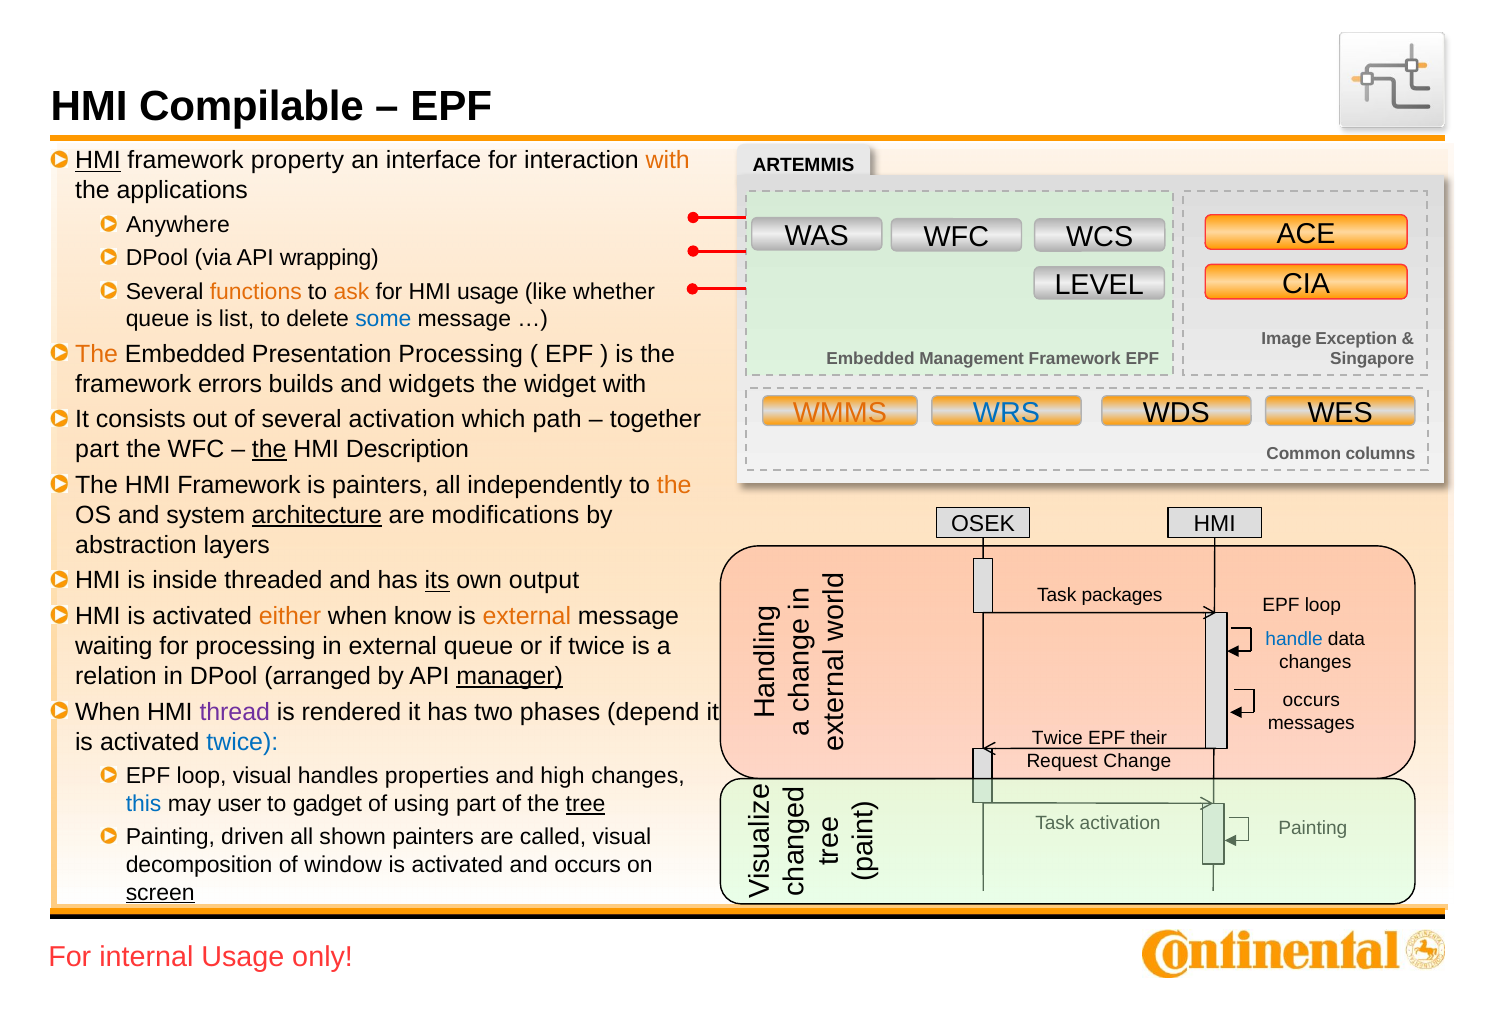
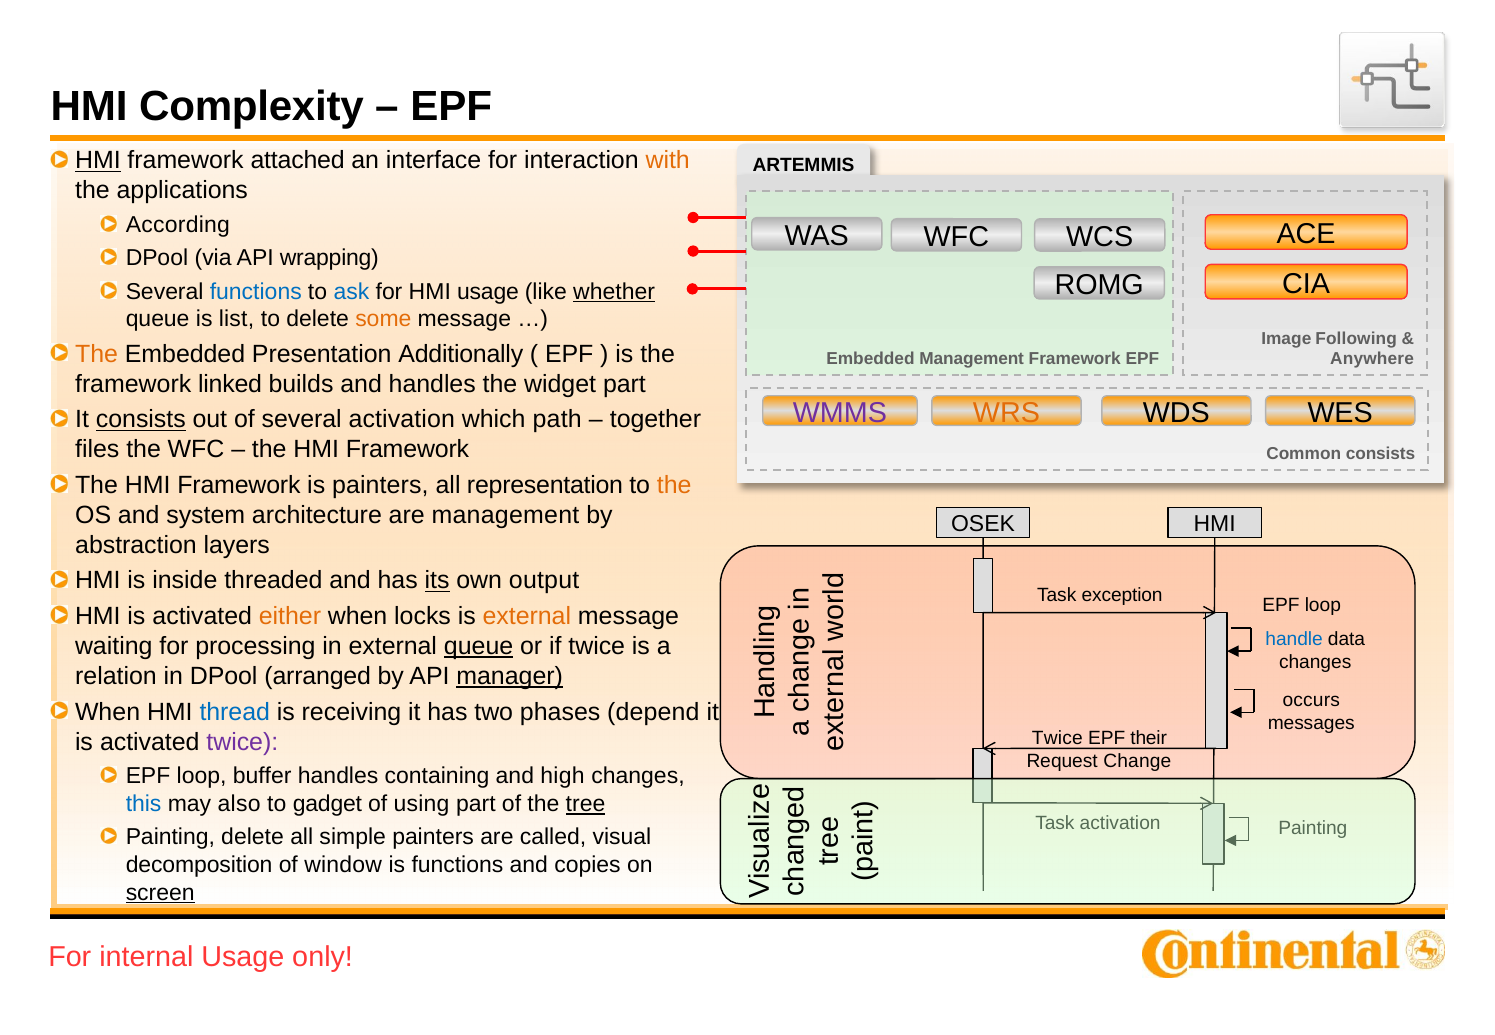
Compilable: Compilable -> Complexity (251, 106)
property: property -> attached (298, 161)
Anywhere: Anywhere -> According (178, 225)
LEVEL: LEVEL -> ROMG (1099, 285)
functions colour: orange -> blue (256, 292)
ask colour: orange -> blue (351, 292)
whether underline: none -> present (614, 292)
some colour: blue -> orange (383, 319)
Exception: Exception -> Following (1356, 338)
Presentation Processing: Processing -> Additionally (461, 354)
Singapore: Singapore -> Anywhere (1372, 359)
errors: errors -> linked (230, 384)
and widgets: widgets -> handles (432, 384)
widget with: with -> part (624, 384)
WMMS colour: orange -> purple (840, 413)
WRS colour: blue -> orange (1006, 413)
consists underline: none -> present (141, 420)
part: part -> files (97, 450)
the underline: present -> none (269, 450)
Description: Description -> Framework (408, 450)
Common columns: columns -> consists (1380, 454)
independently: independently -> representation (545, 485)
architecture underline: present -> none (317, 515)
are modifications: modifications -> management (505, 515)
packages: packages -> exception (1122, 595)
know: know -> locks (423, 616)
queue underline: none -> present (479, 646)
thread colour: purple -> blue (235, 712)
rendered: rendered -> receiving (351, 712)
twice colour: blue -> purple (242, 742)
loop visual: visual -> buffer (262, 776)
properties: properties -> containing (437, 776)
user: user -> also (239, 804)
Painting driven: driven -> delete (253, 837)
shown: shown -> simple (353, 837)
activated: activated -> functions (457, 865)
and occurs: occurs -> copies (588, 865)
